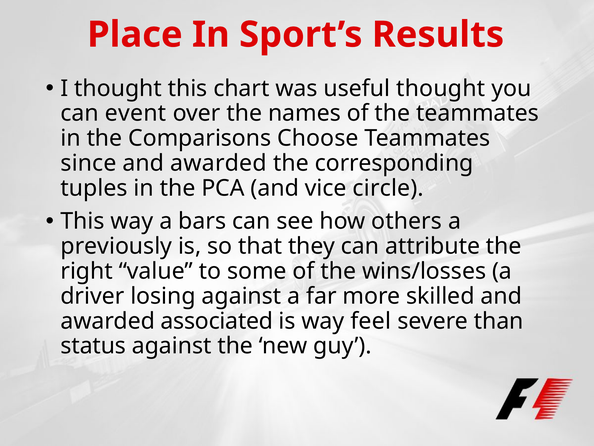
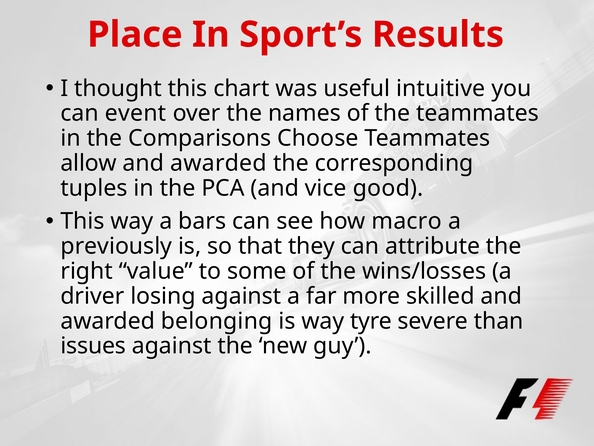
useful thought: thought -> intuitive (441, 88)
since: since -> allow (89, 163)
circle: circle -> good (388, 188)
others: others -> macro (407, 221)
associated: associated -> belonging (217, 321)
feel: feel -> tyre (371, 321)
status: status -> issues (93, 346)
